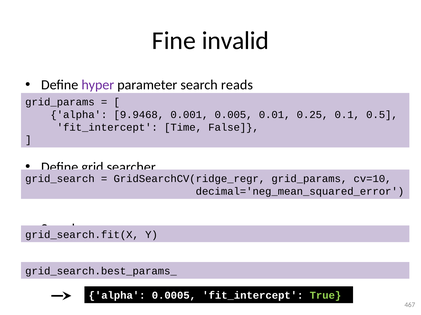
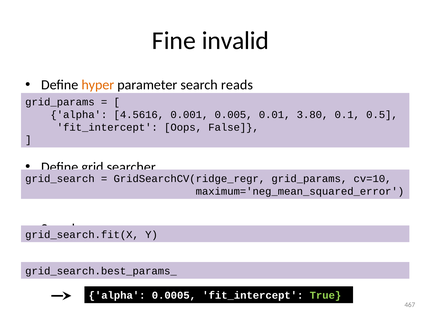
hyper colour: purple -> orange (98, 85)
9.9468: 9.9468 -> 4.5616 (139, 115)
0.25: 0.25 -> 3.80 (313, 115)
Time: Time -> Oops (183, 128)
decimal='neg_mean_squared_error: decimal='neg_mean_squared_error -> maximum='neg_mean_squared_error (300, 192)
